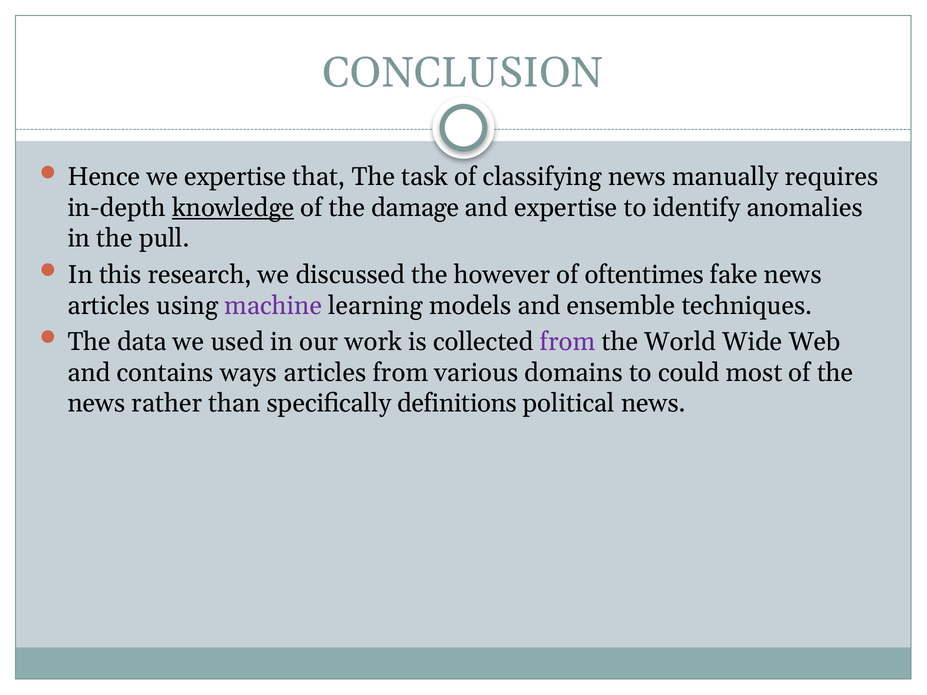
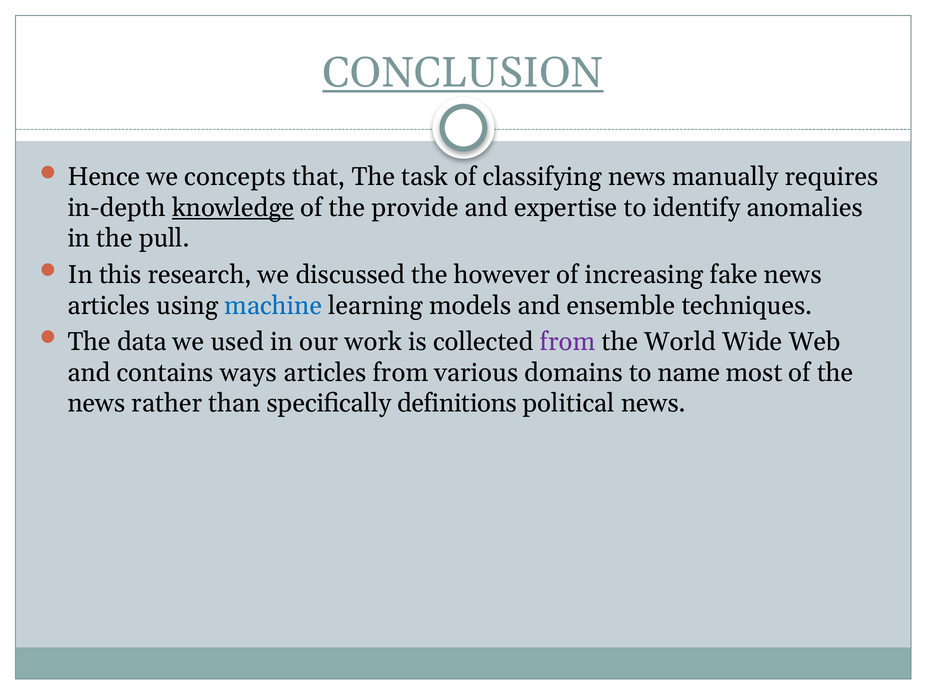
CONCLUSION underline: none -> present (463, 73)
we expertise: expertise -> concepts (235, 177)
damage: damage -> provide (415, 208)
oftentimes: oftentimes -> increasing (644, 275)
machine colour: purple -> blue (273, 306)
could: could -> name (689, 373)
